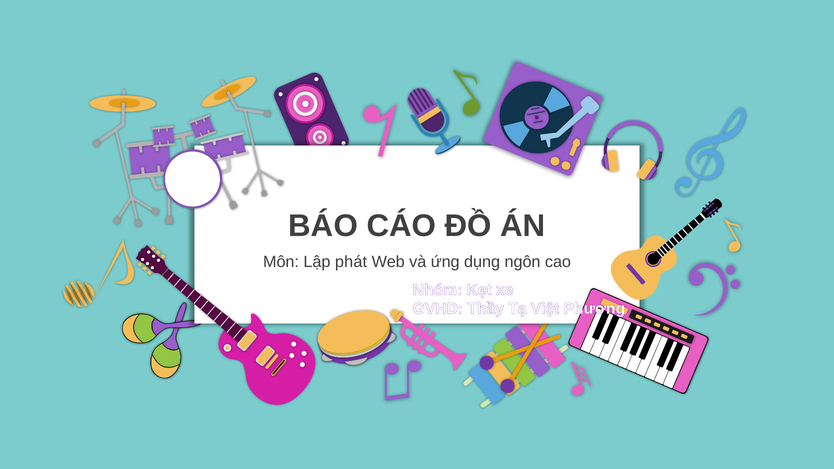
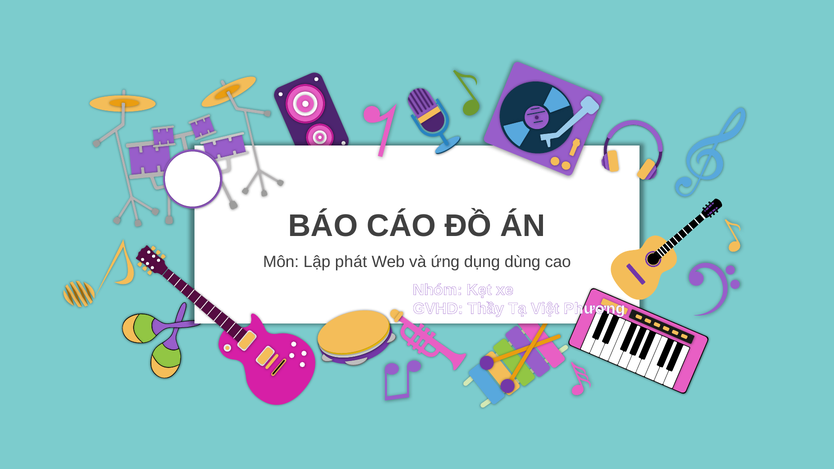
ngôn: ngôn -> dùng (523, 262)
